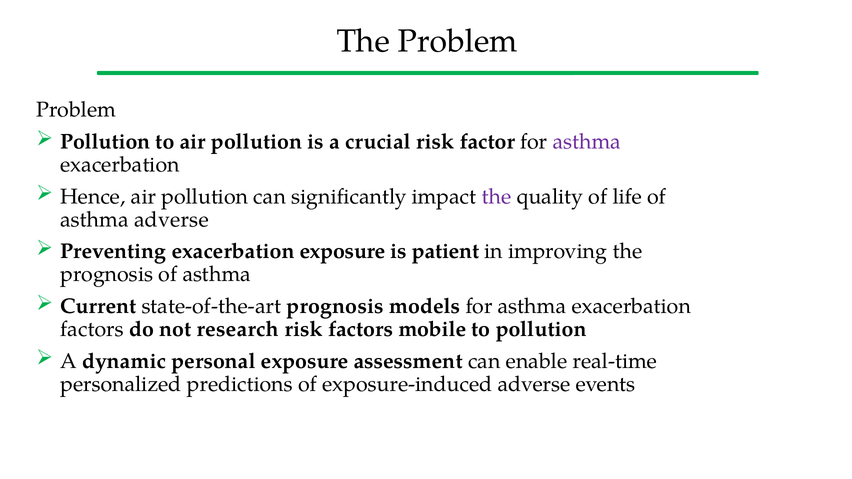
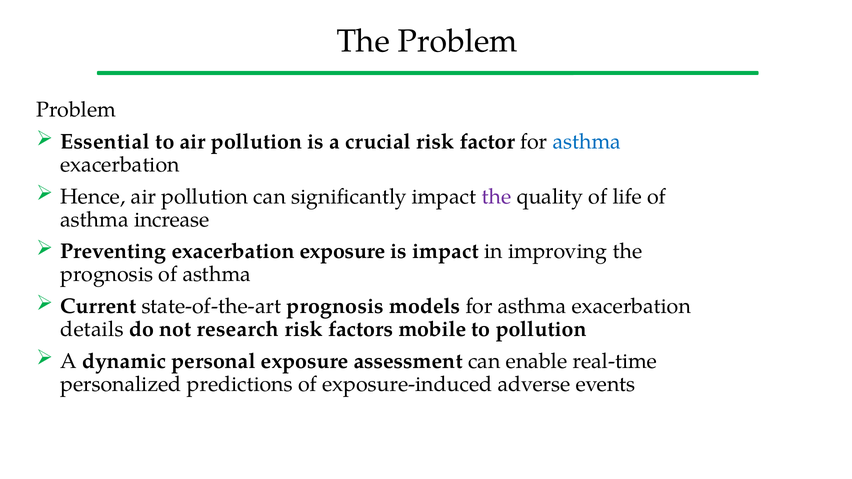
Pollution: Pollution -> Essential (105, 142)
asthma colour: purple -> blue (587, 142)
asthma adverse: adverse -> increase (172, 220)
is patient: patient -> impact (445, 252)
factors: factors -> details (92, 329)
